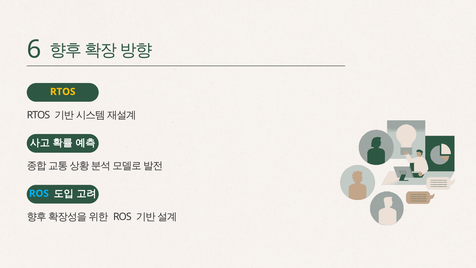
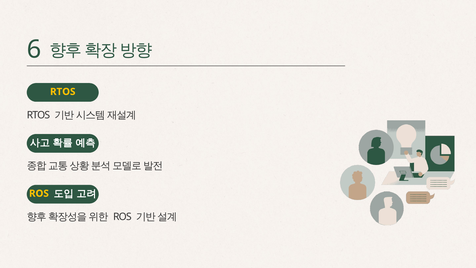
ROS colour: light blue -> yellow (39, 193)
